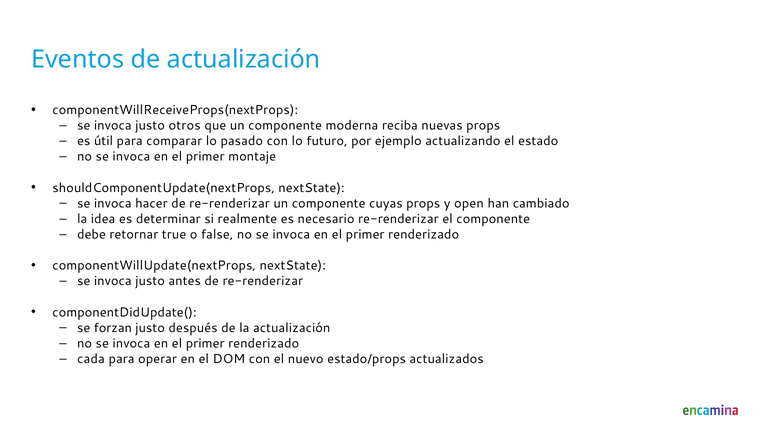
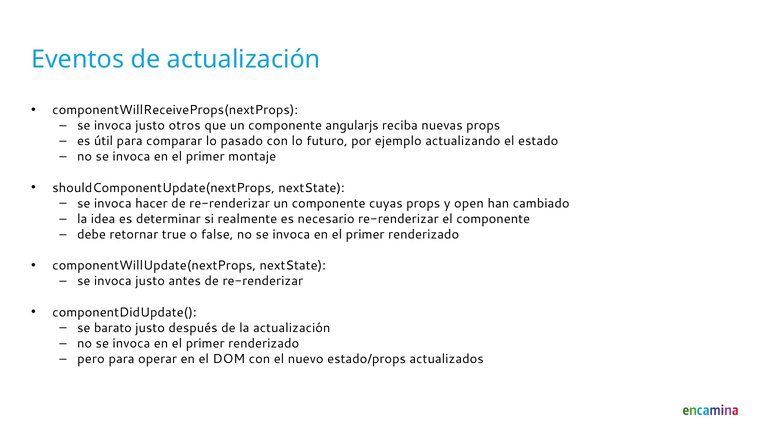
moderna: moderna -> angularjs (352, 125)
forzan: forzan -> barato (113, 328)
cada: cada -> pero (91, 359)
